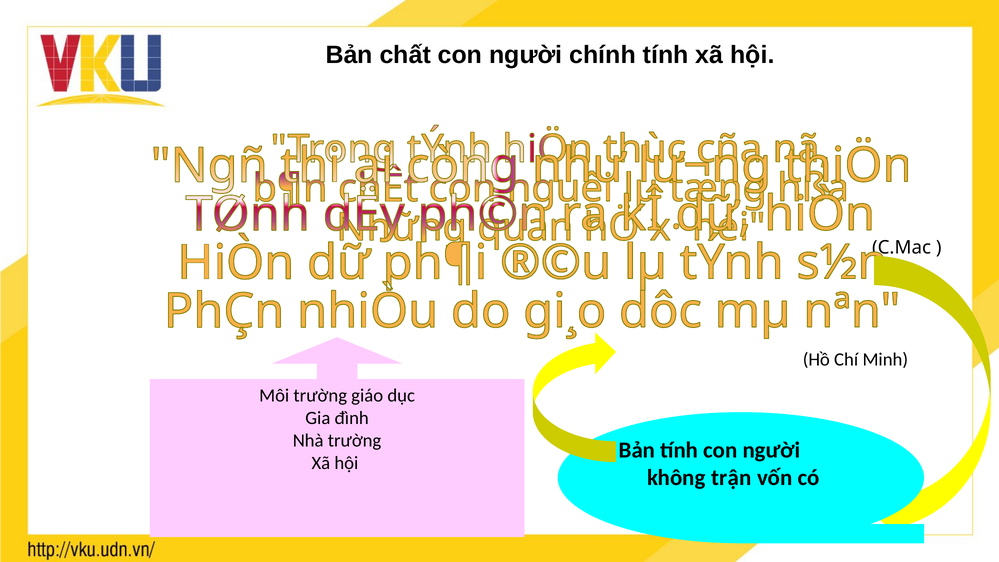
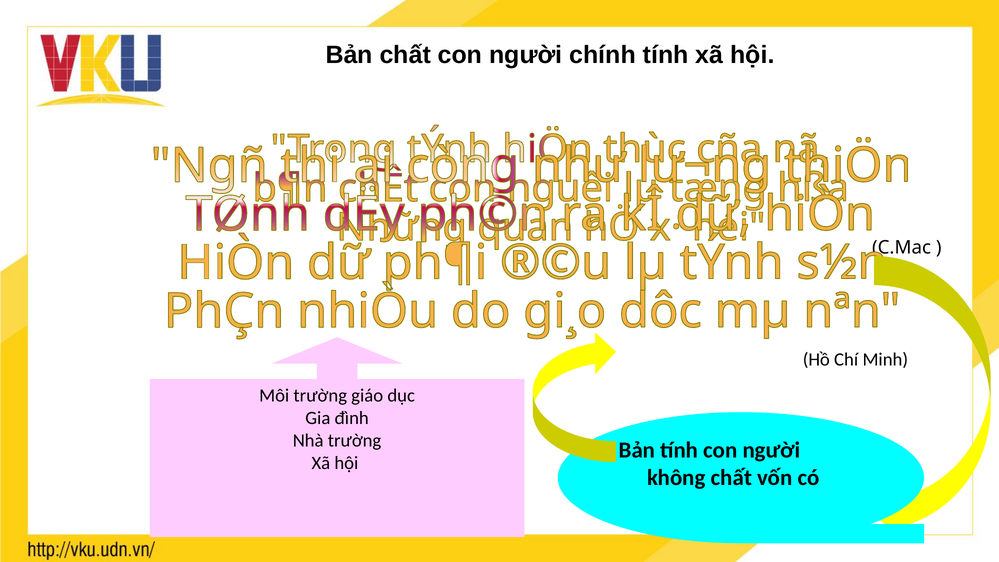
không trận: trận -> chất (731, 478)
